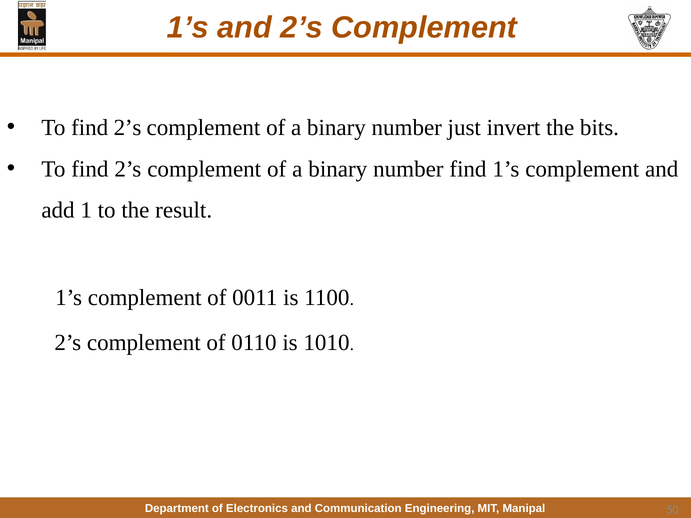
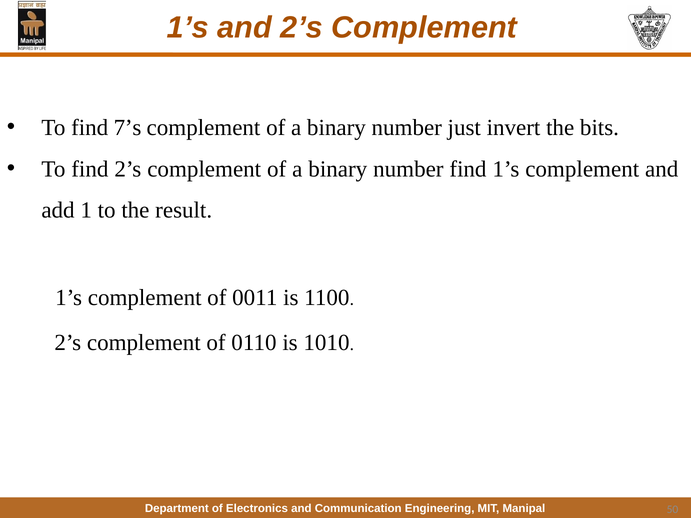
2’s: 2’s -> 7’s (128, 128)
